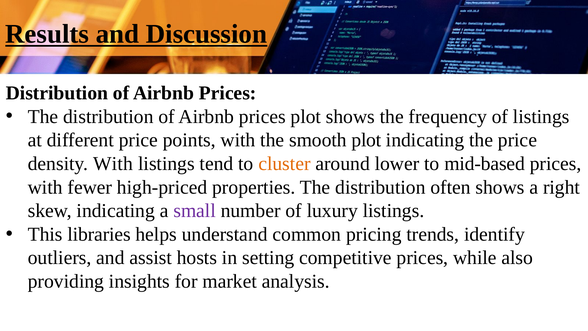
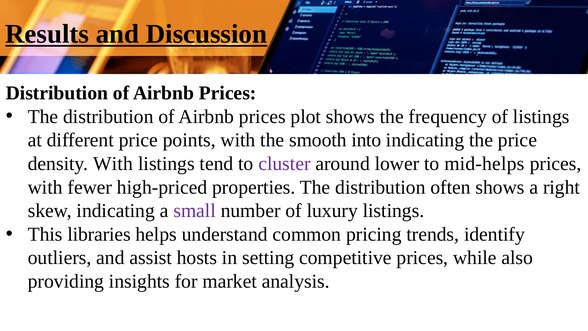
smooth plot: plot -> into (366, 140)
cluster colour: orange -> purple (284, 164)
mid-based: mid-based -> mid-helps (485, 164)
